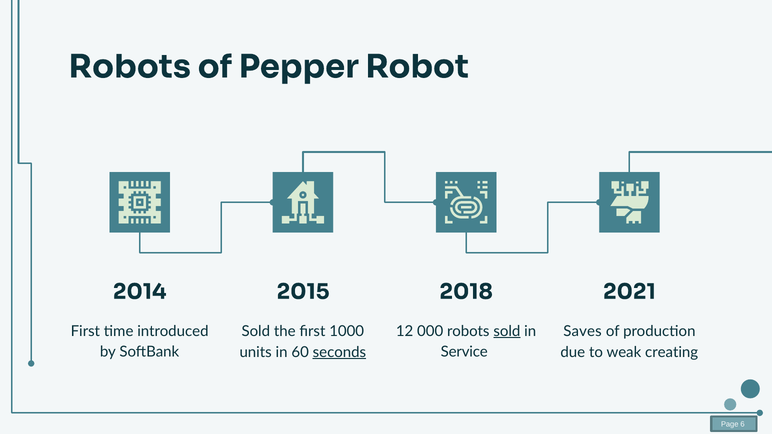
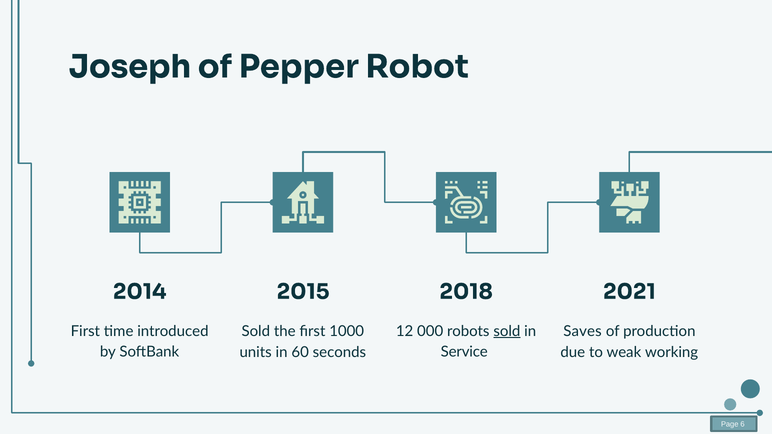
Robots: Robots -> Joseph (130, 67)
seconds underline: present -> none (339, 352)
creating: creating -> working (672, 352)
